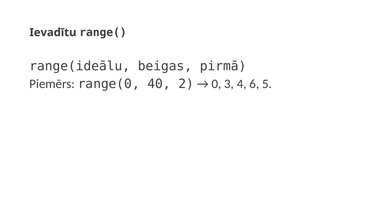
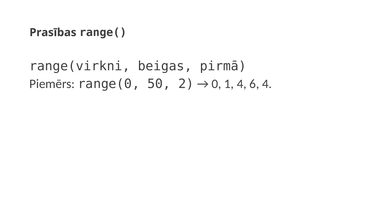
Ievadītu: Ievadītu -> Prasības (53, 32)
range(ideālu: range(ideālu -> range(virkni (80, 66)
40: 40 -> 50 (159, 84)
3: 3 -> 1 (229, 84)
6 5: 5 -> 4 (267, 84)
